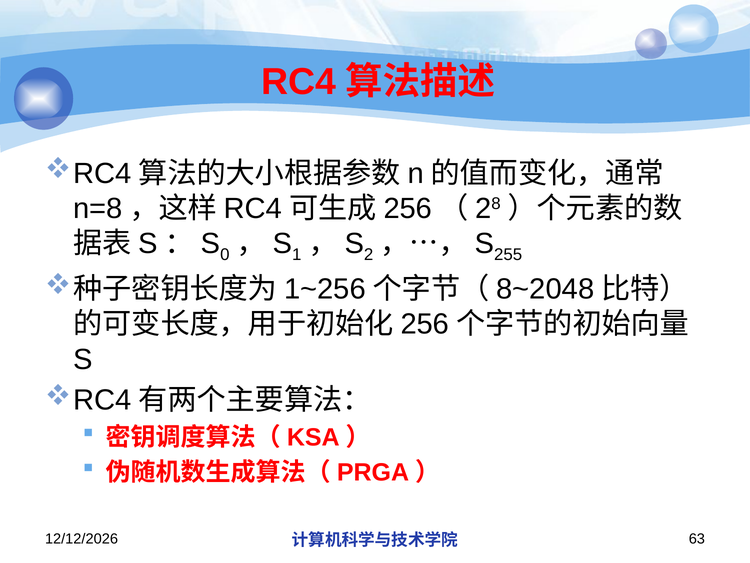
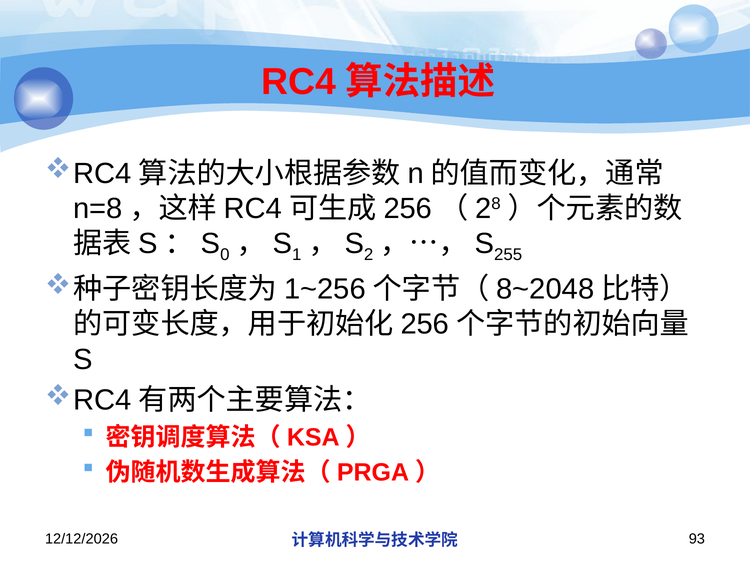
63: 63 -> 93 (697, 539)
